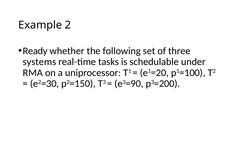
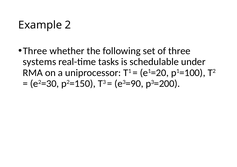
Ready: Ready -> Three (35, 51)
